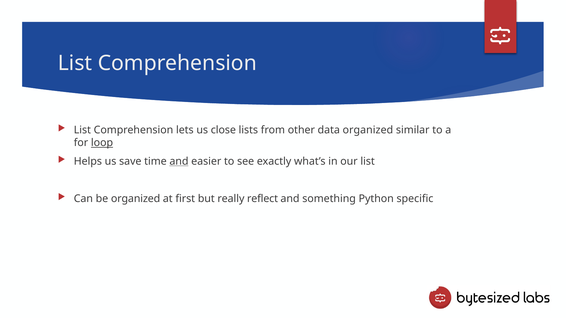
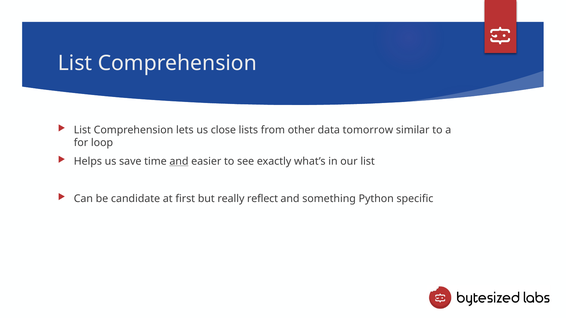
data organized: organized -> tomorrow (368, 130)
loop underline: present -> none (102, 143)
be organized: organized -> candidate (136, 199)
